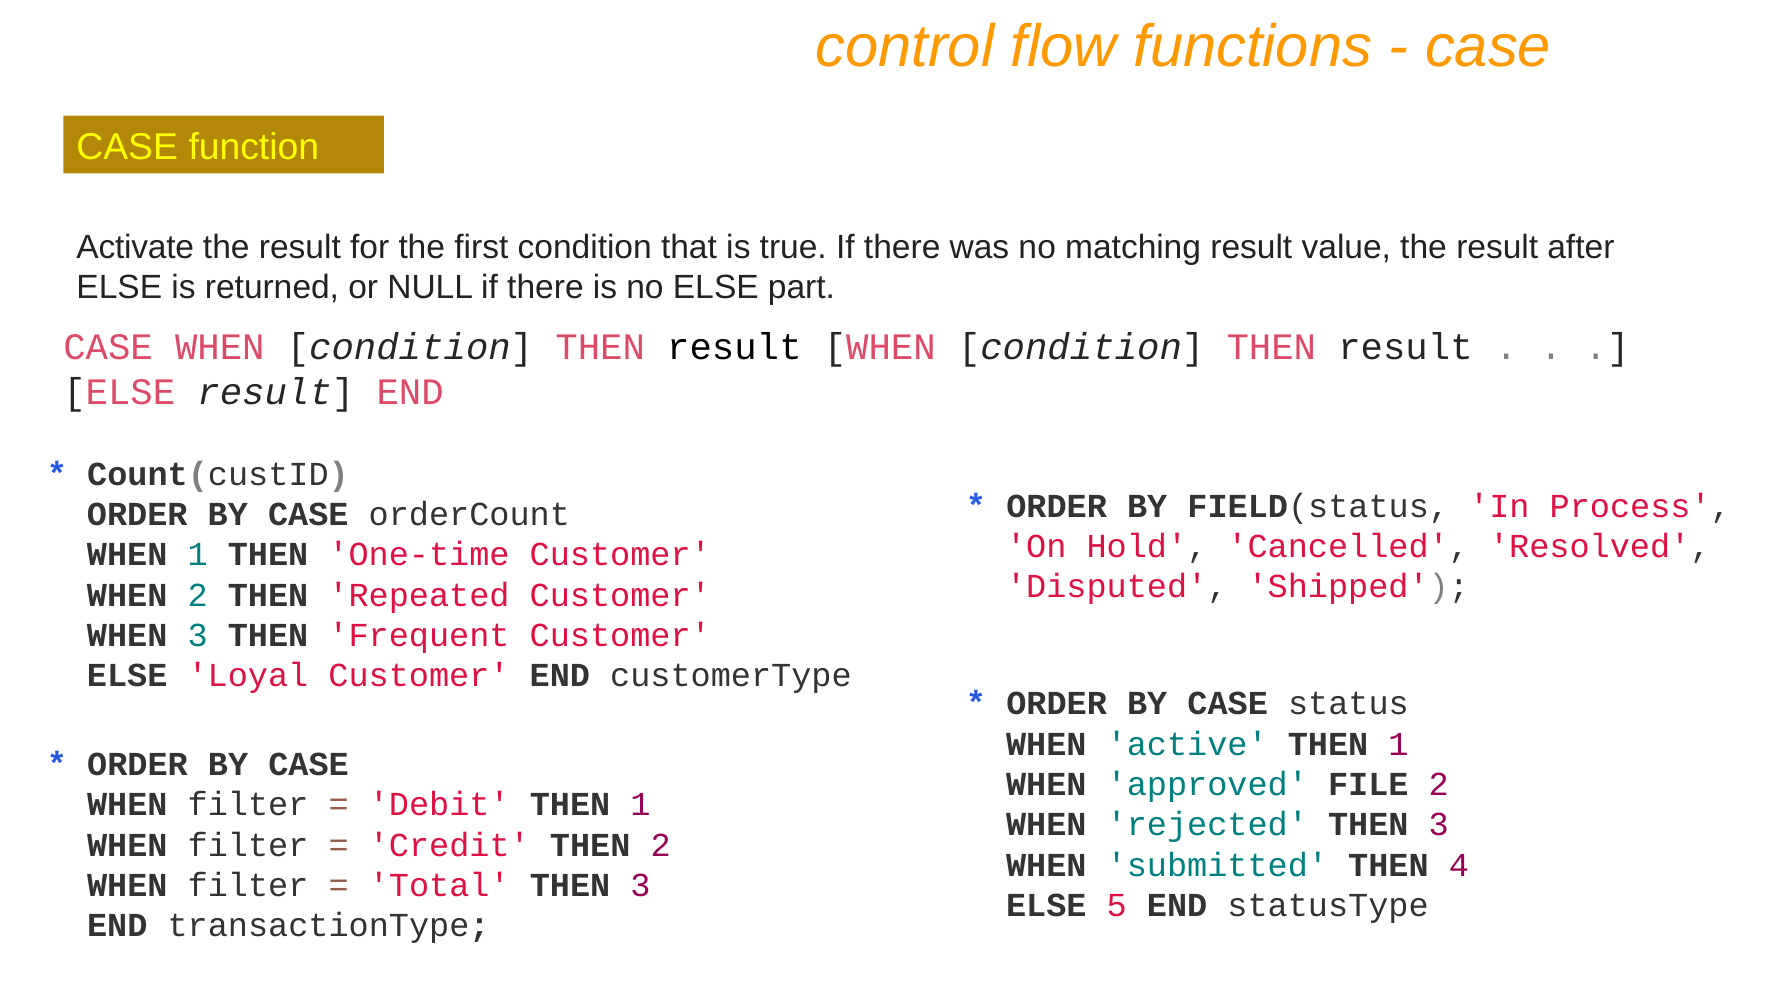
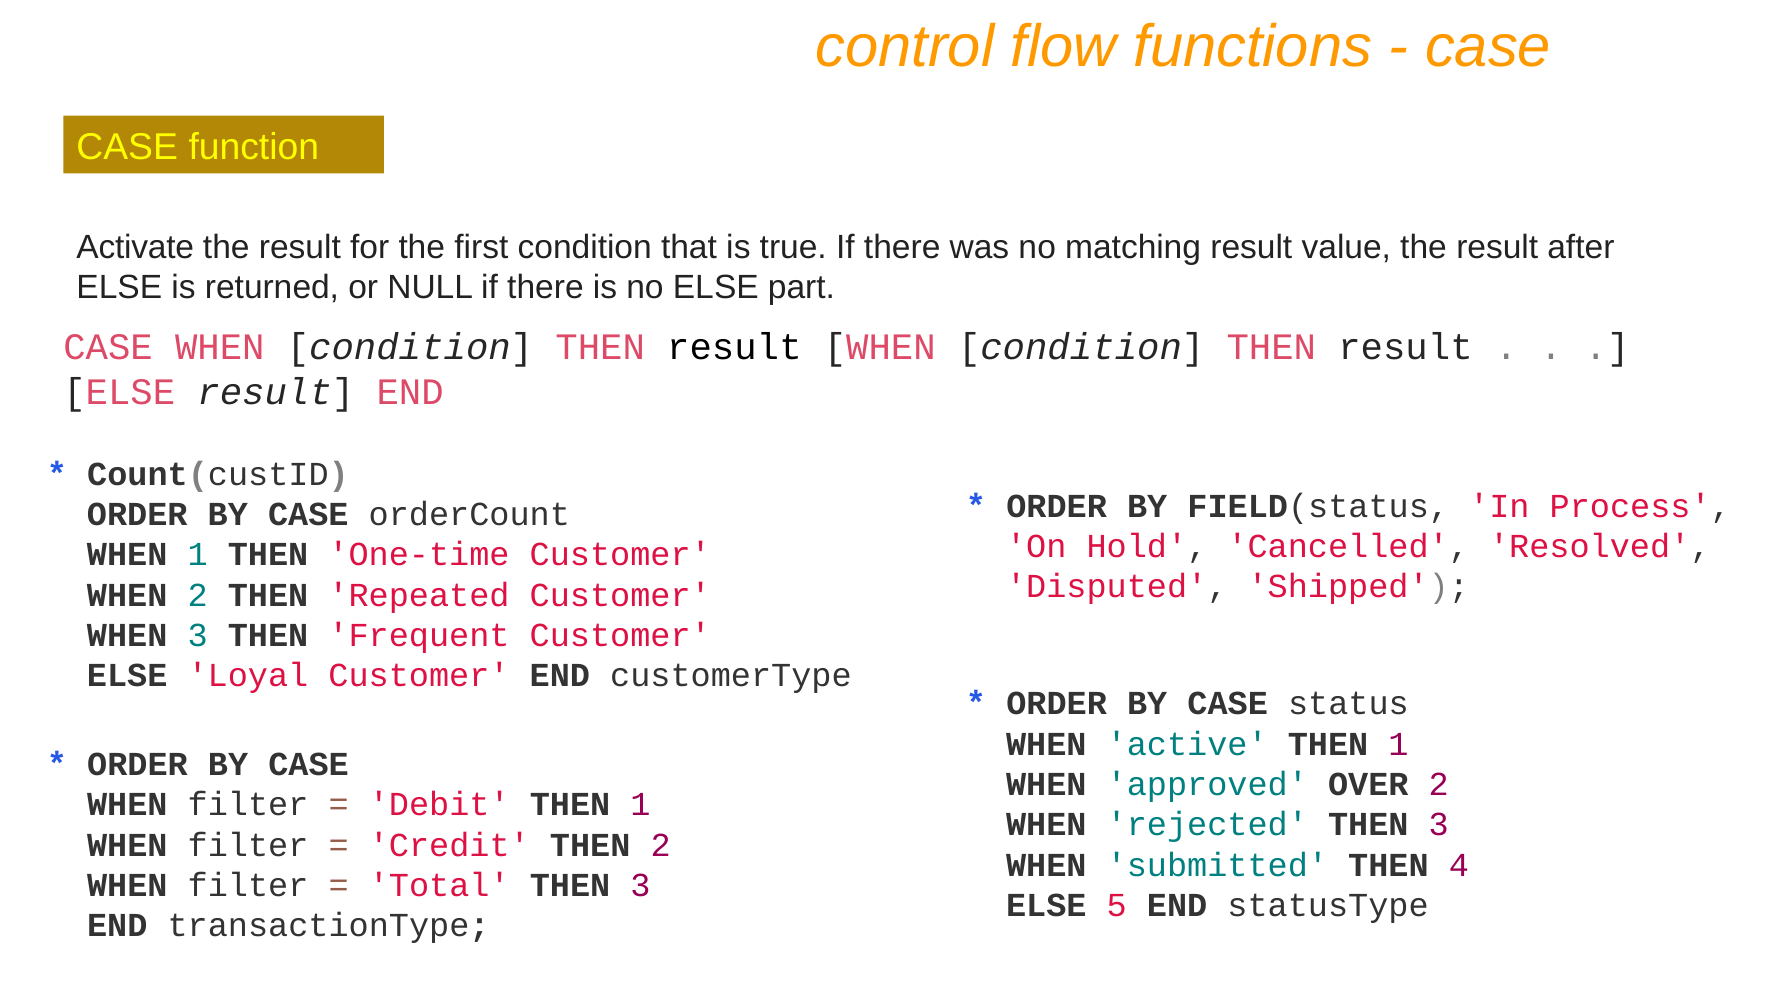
FILE: FILE -> OVER (1368, 784)
